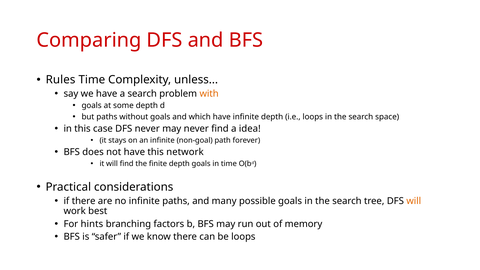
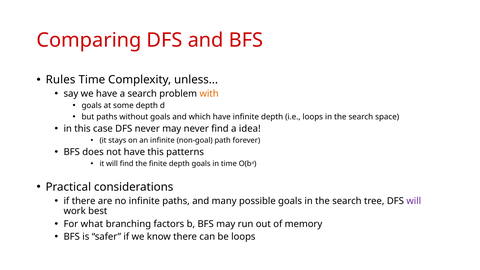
network: network -> patterns (185, 152)
will colour: orange -> purple (414, 201)
hints: hints -> what (92, 224)
